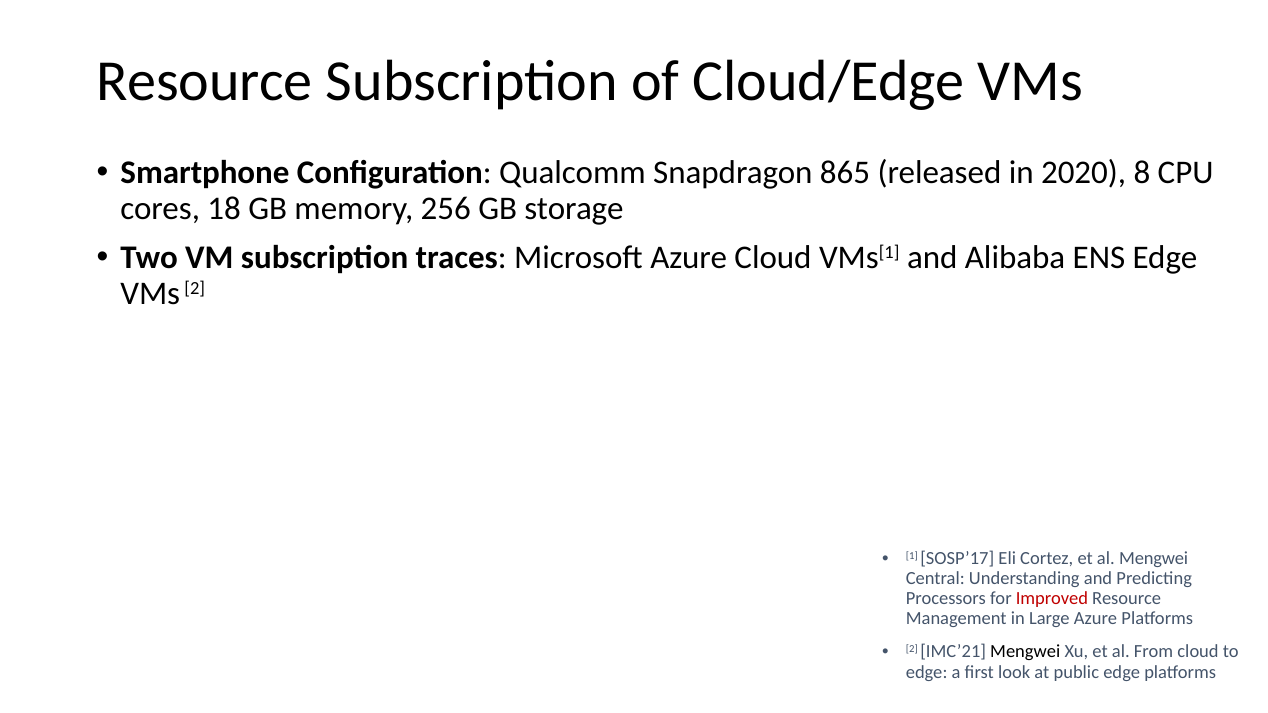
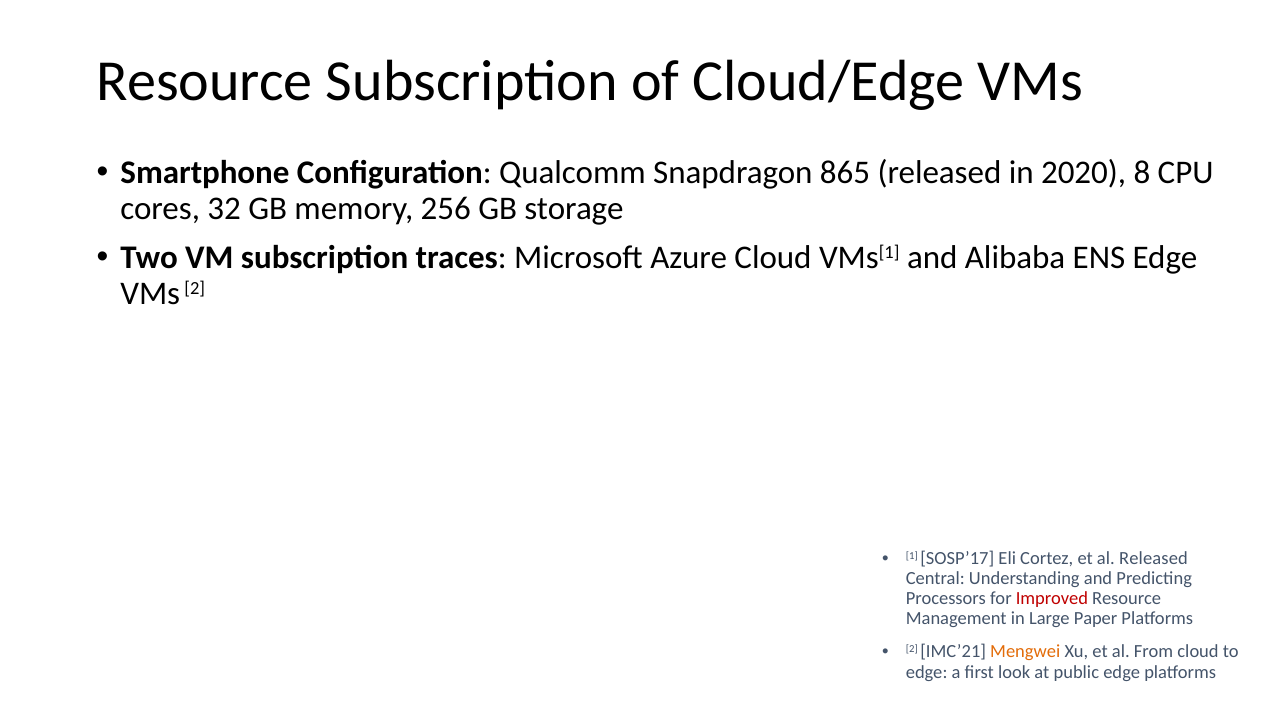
18: 18 -> 32 (224, 209)
al Mengwei: Mengwei -> Released (1154, 559)
Large Azure: Azure -> Paper (1096, 619)
Mengwei colour: black -> orange (1025, 652)
